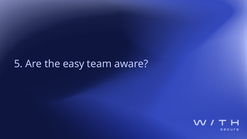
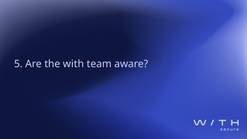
easy: easy -> with (73, 64)
